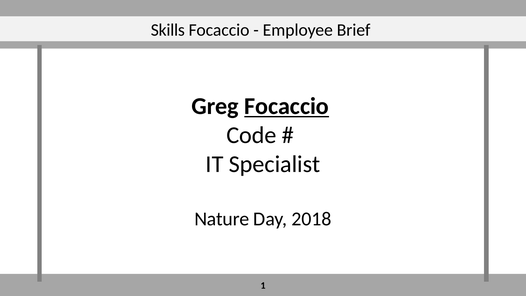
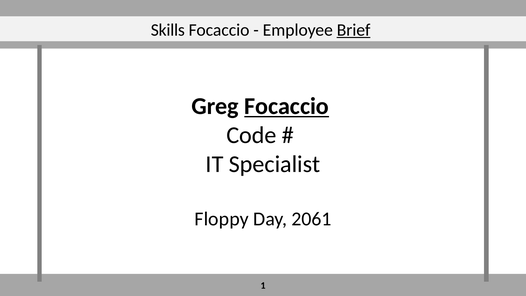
Brief underline: none -> present (354, 30)
Nature: Nature -> Floppy (222, 219)
2018: 2018 -> 2061 (311, 219)
